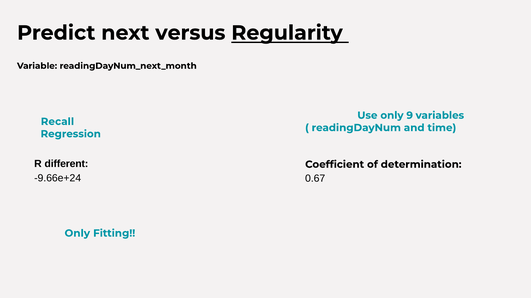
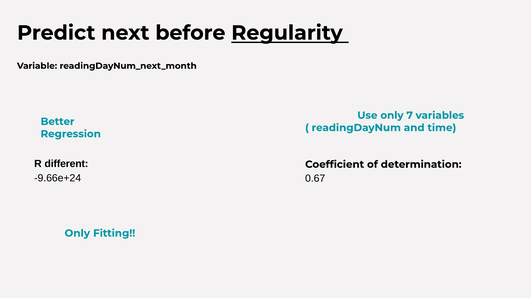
versus: versus -> before (190, 33)
9: 9 -> 7 (410, 116)
Recall: Recall -> Better (57, 122)
